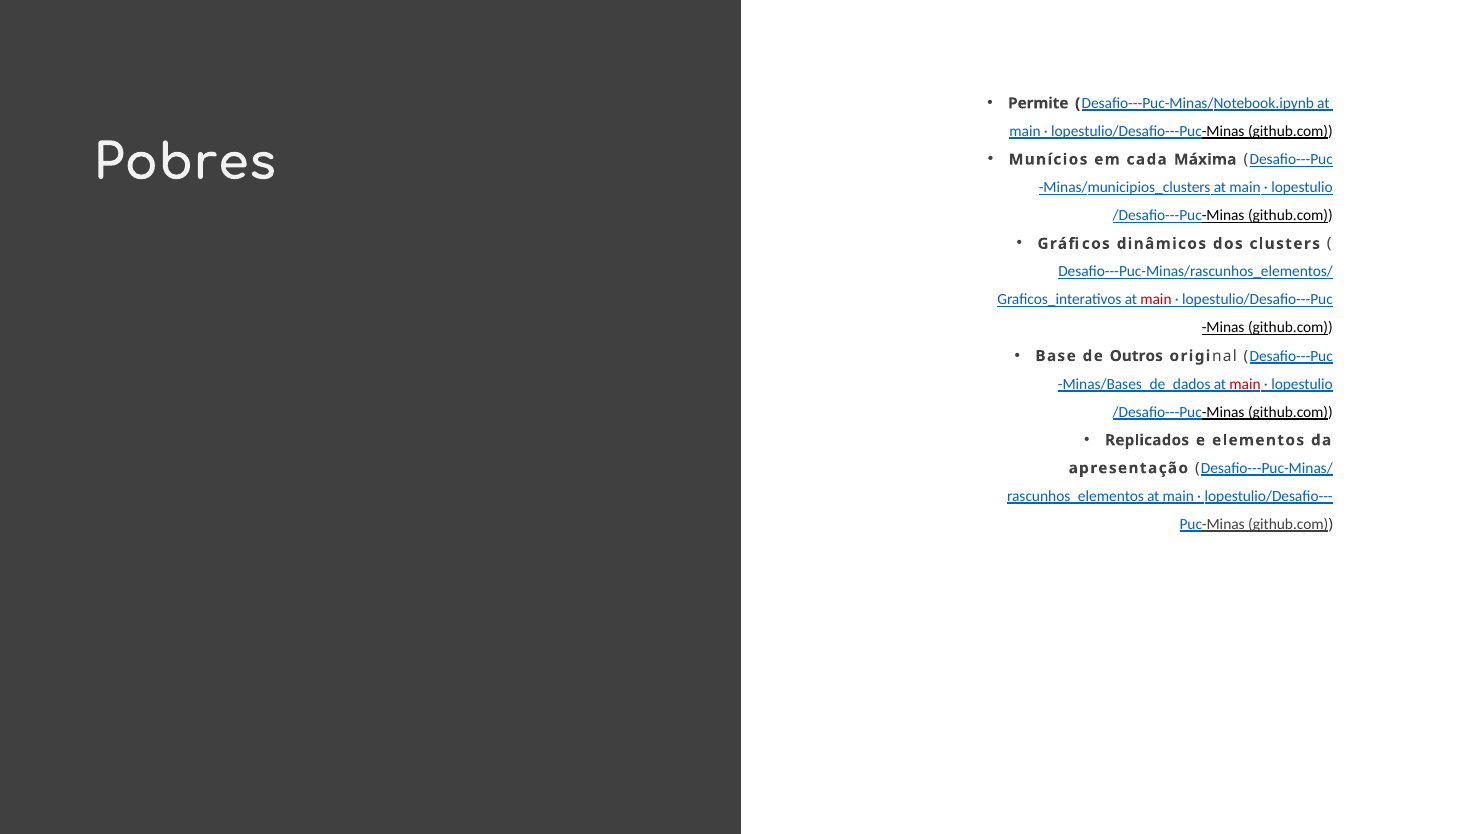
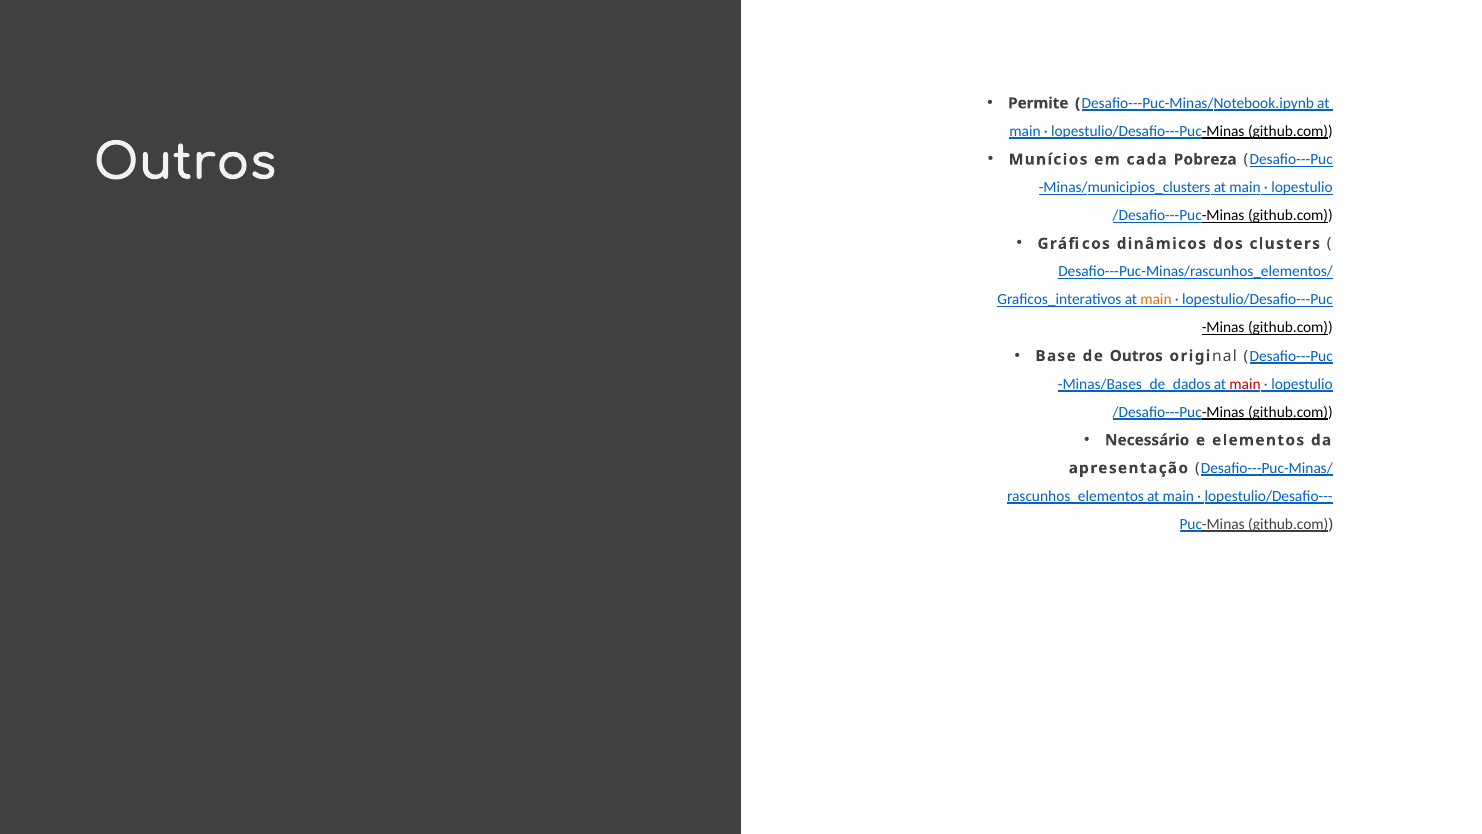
Pobres: Pobres -> Outros (185, 163)
Máxima: Máxima -> Pobreza (1205, 159)
main colour: red -> orange (1156, 300)
Replicados: Replicados -> Necessário (1147, 440)
